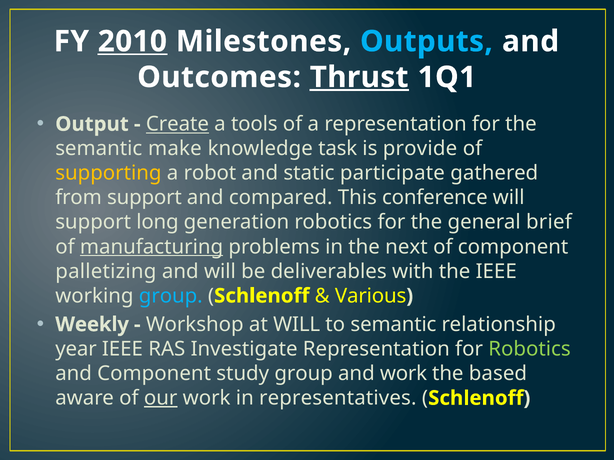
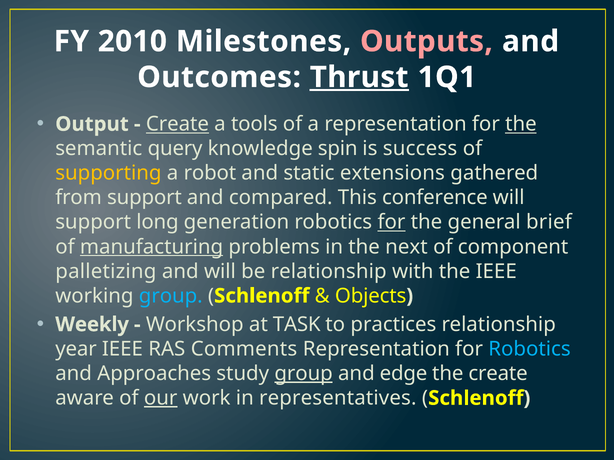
2010 underline: present -> none (132, 41)
Outputs colour: light blue -> pink (426, 41)
the underline: none -> present (521, 124)
make: make -> query (175, 149)
task: task -> spin (338, 149)
provide: provide -> success (420, 149)
participate: participate -> extensions (392, 173)
for underline: none -> present (391, 222)
be deliverables: deliverables -> relationship (329, 272)
Various: Various -> Objects (371, 296)
at WILL: WILL -> TASK (297, 325)
to semantic: semantic -> practices (393, 325)
Investigate: Investigate -> Comments (244, 349)
Robotics colour: light green -> light blue (530, 349)
and Component: Component -> Approaches (154, 374)
group underline: none -> present (304, 374)
and work: work -> edge (404, 374)
the based: based -> create (498, 374)
